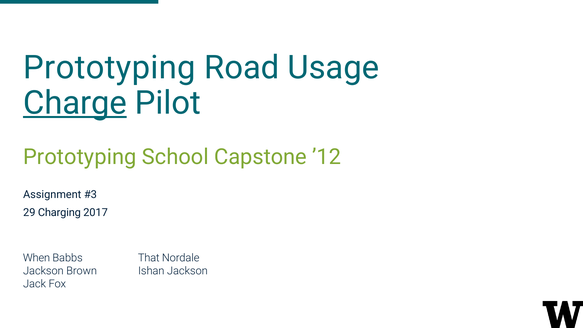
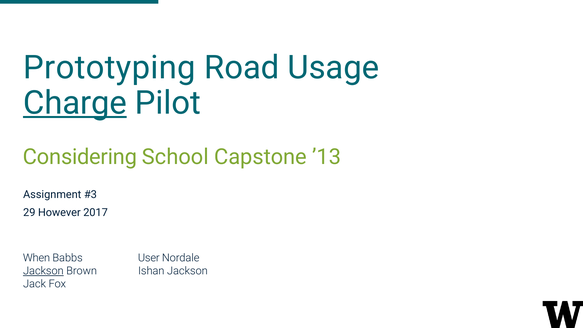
Prototyping: Prototyping -> Considering (80, 157)
’12: ’12 -> ’13 (327, 157)
Charging: Charging -> However (59, 213)
That: That -> User (149, 258)
Jackson underline: none -> present (43, 271)
